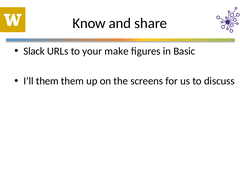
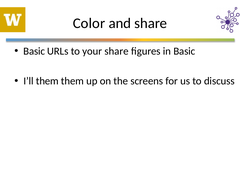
Know: Know -> Color (89, 23)
Slack: Slack -> Basic (34, 51)
your make: make -> share (117, 51)
